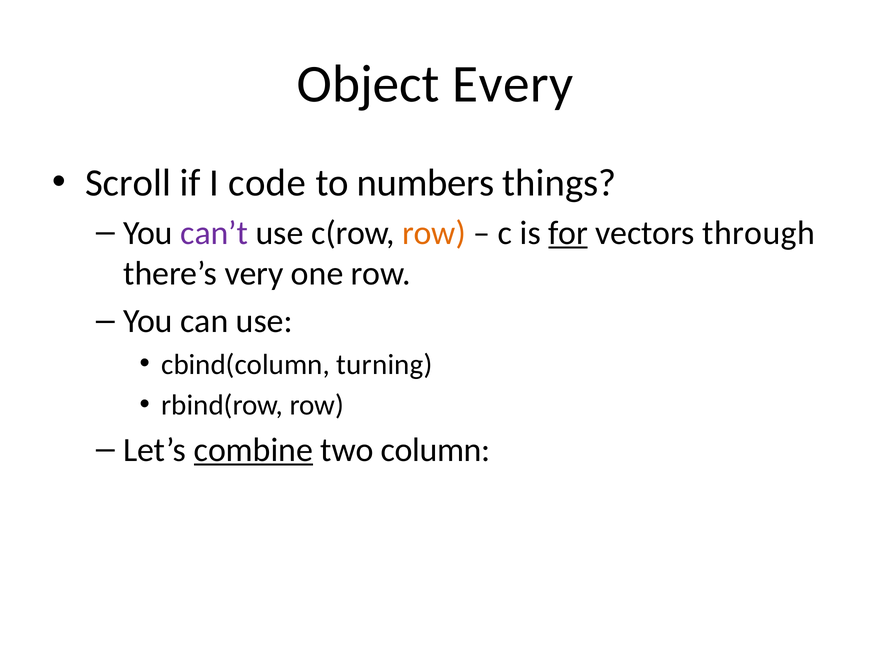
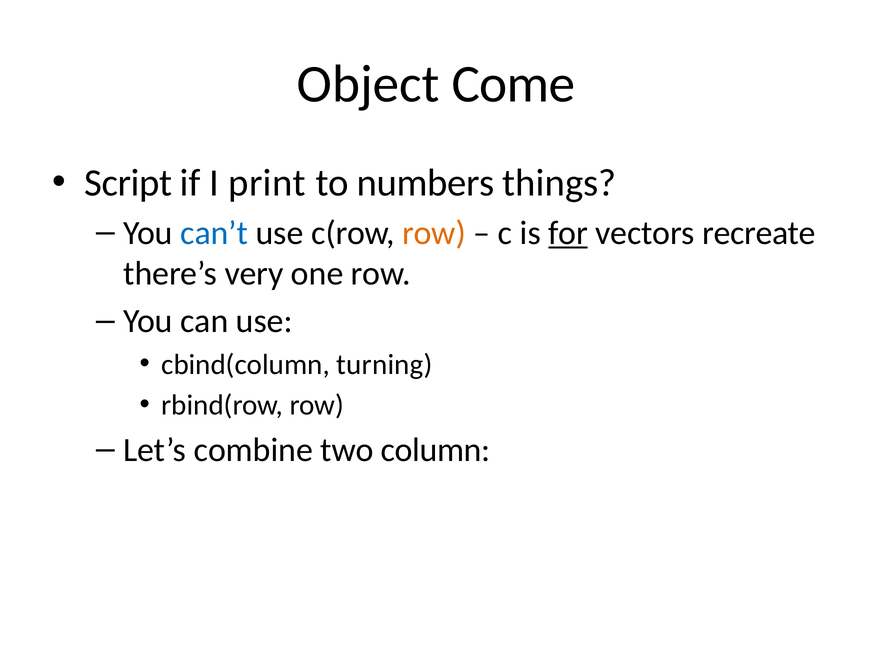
Every: Every -> Come (513, 84)
Scroll: Scroll -> Script (128, 183)
code: code -> print (267, 183)
can’t colour: purple -> blue (214, 233)
through: through -> recreate (759, 233)
combine underline: present -> none (253, 450)
